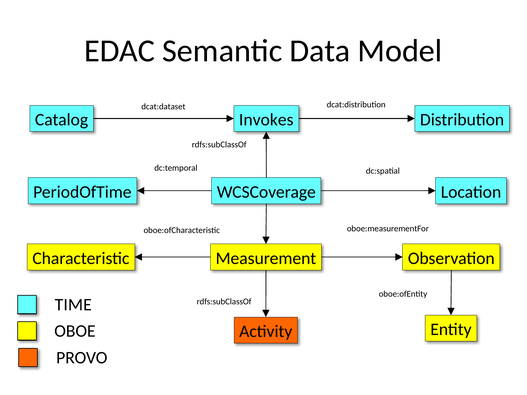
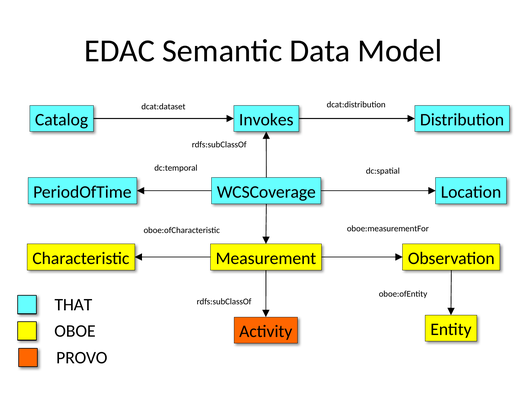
TIME: TIME -> THAT (73, 305)
